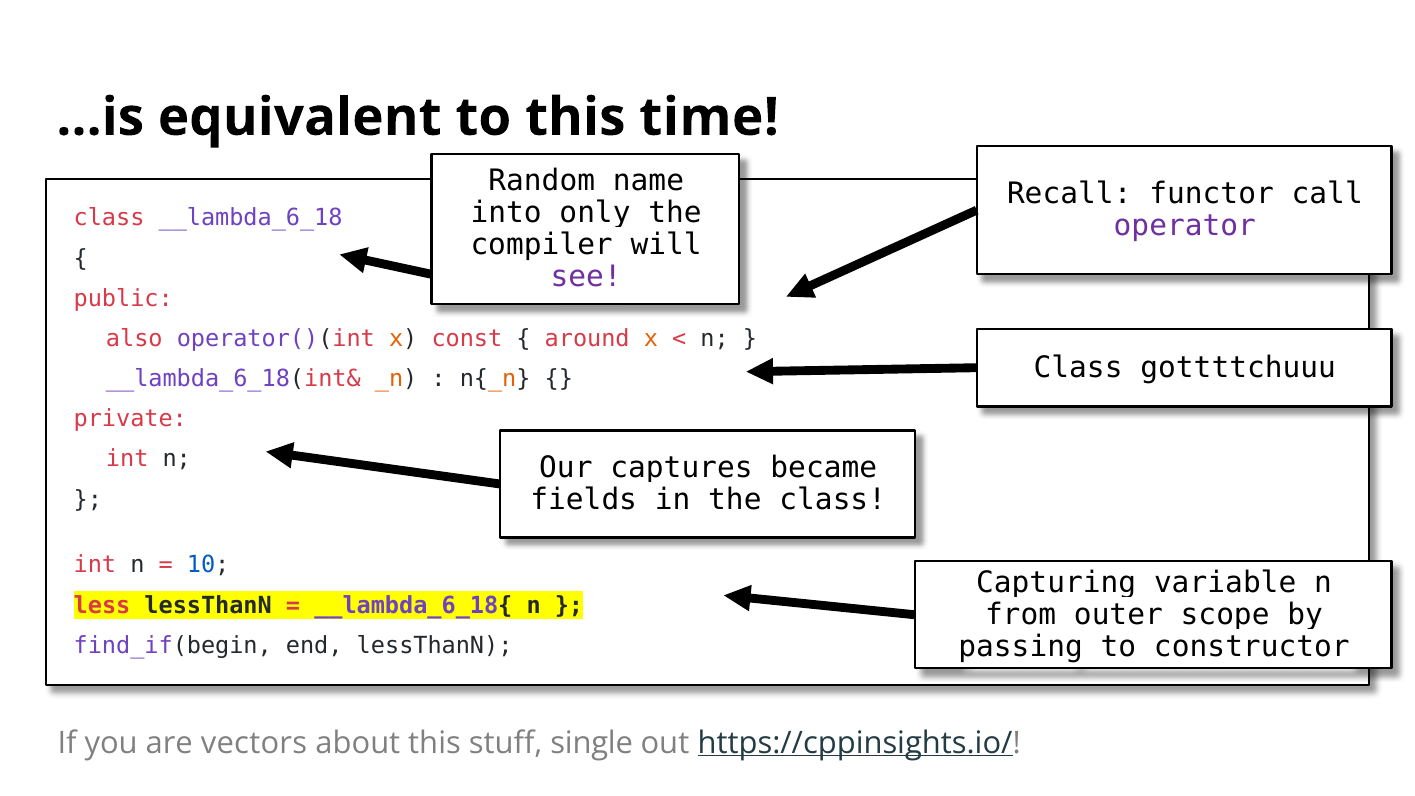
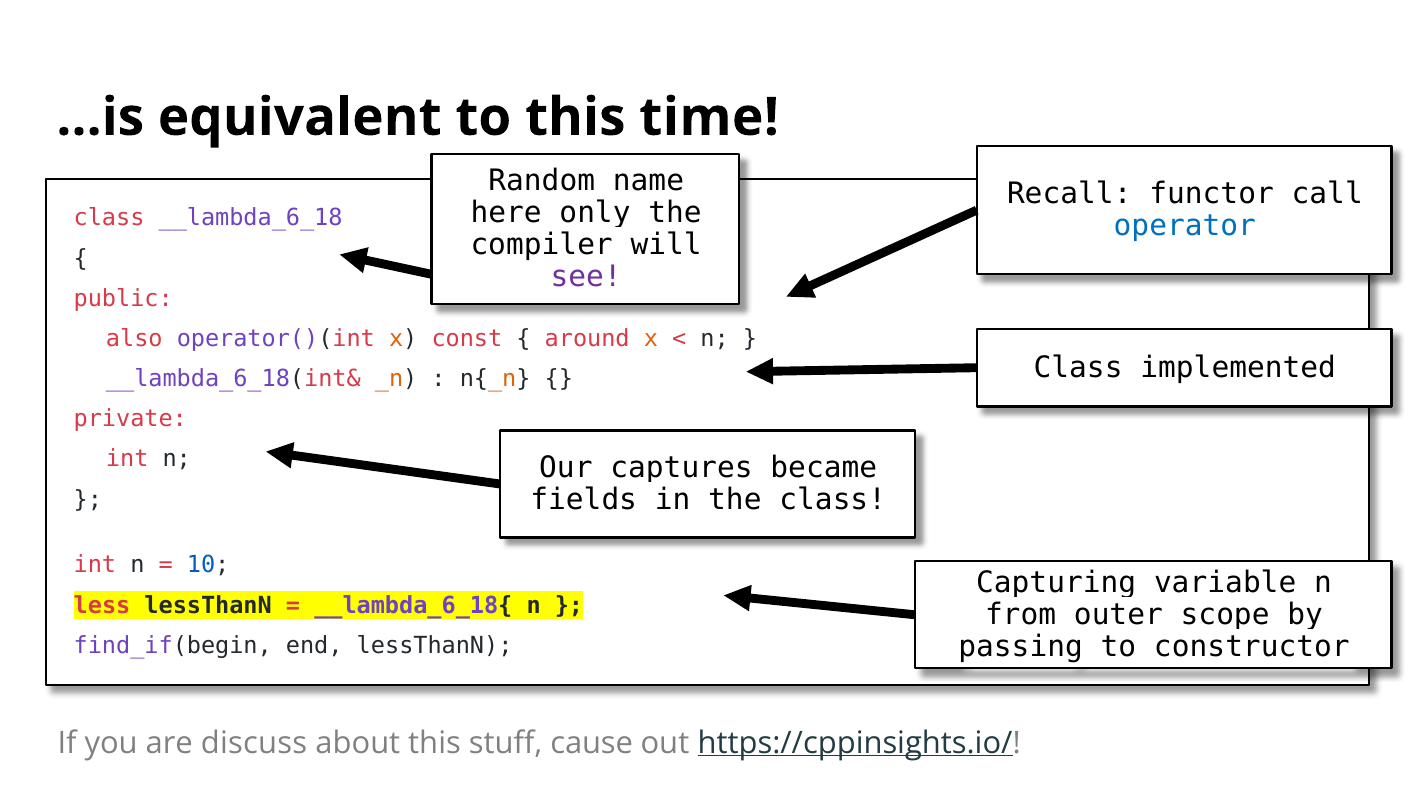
into: into -> here (506, 213)
operator colour: purple -> blue (1185, 226)
gottttchuuu: gottttchuuu -> implemented (1238, 368)
vectors: vectors -> discuss (254, 743)
single: single -> cause (592, 743)
